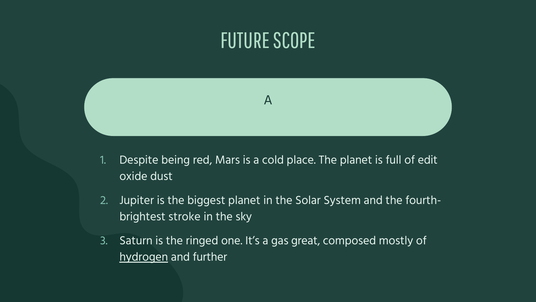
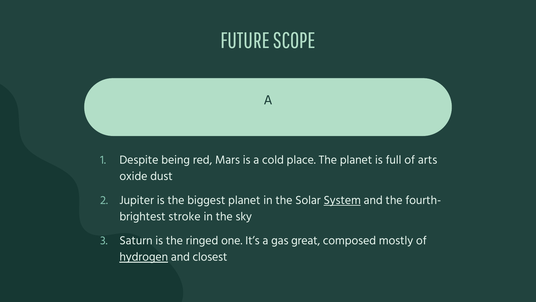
edit: edit -> arts (428, 160)
System underline: none -> present (342, 200)
further: further -> closest (210, 257)
